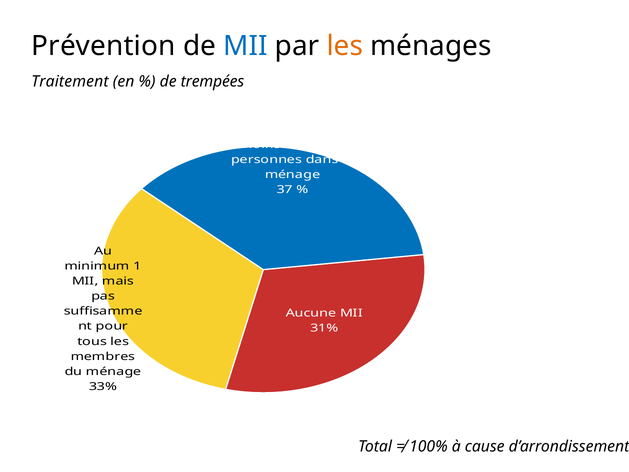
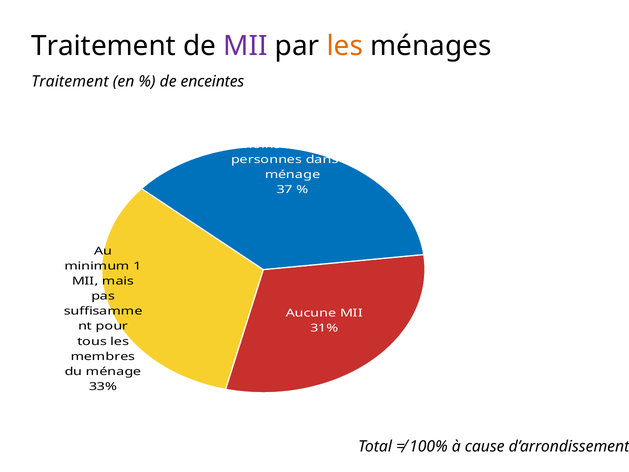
Prévention: Prévention -> Traitement (104, 46)
MII colour: blue -> purple (245, 46)
trempées: trempées -> enceintes (212, 82)
